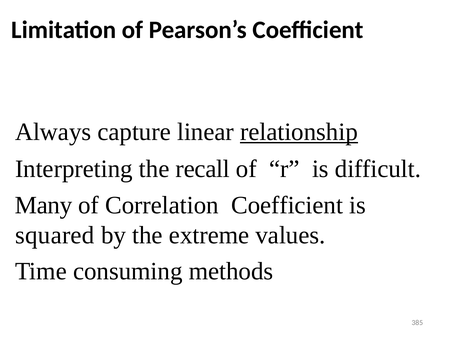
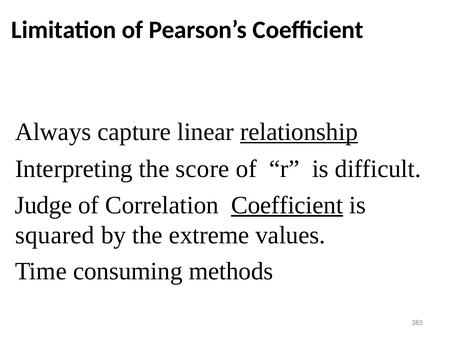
recall: recall -> score (203, 169)
Many: Many -> Judge (44, 205)
Coefficient underline: none -> present (287, 205)
